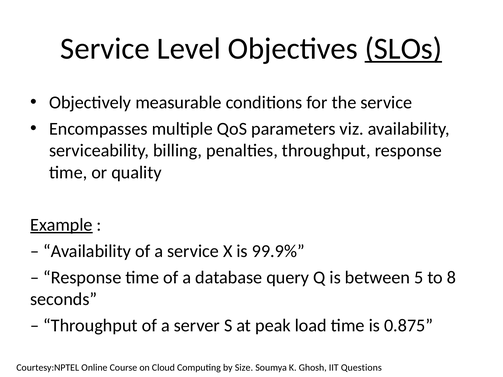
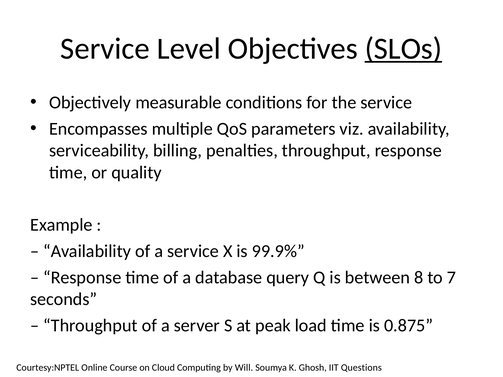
Example underline: present -> none (61, 225)
5: 5 -> 8 (419, 278)
8: 8 -> 7 (452, 278)
Size: Size -> Will (244, 368)
